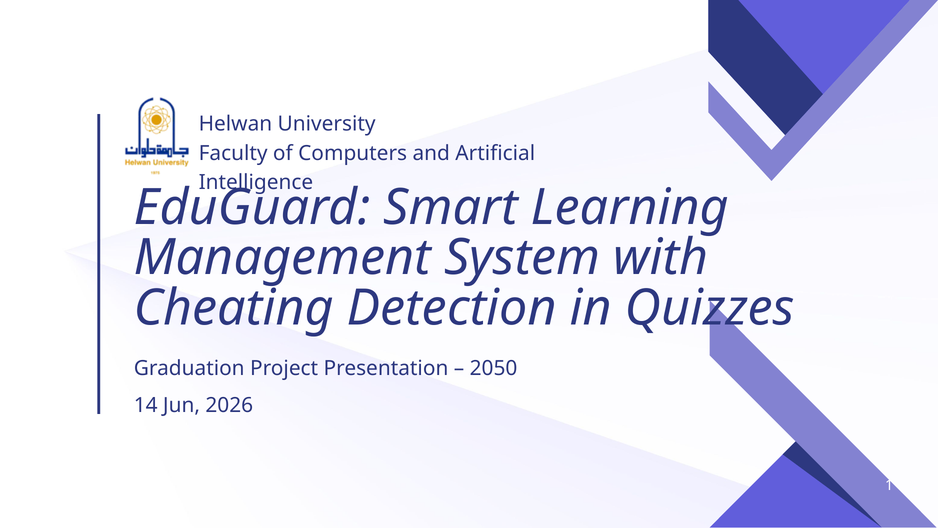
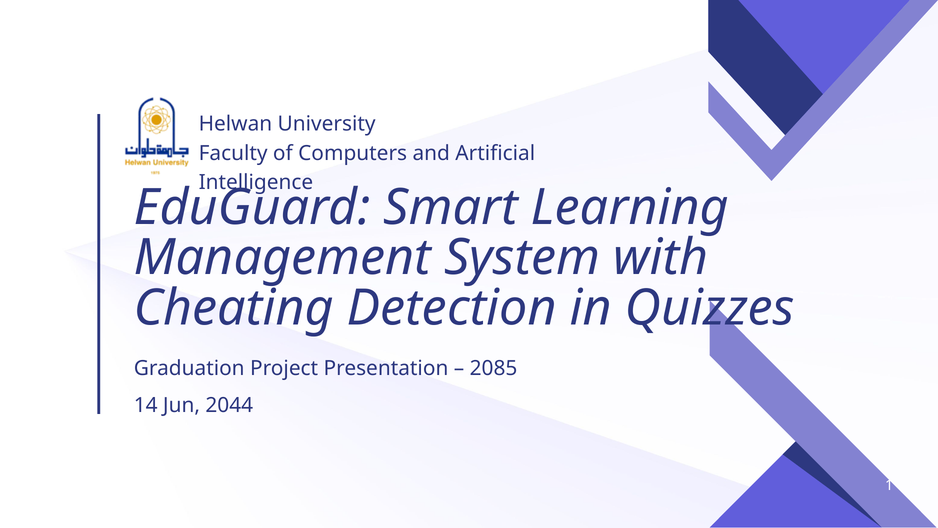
2050: 2050 -> 2085 (494, 368)
2026: 2026 -> 2044 (229, 405)
